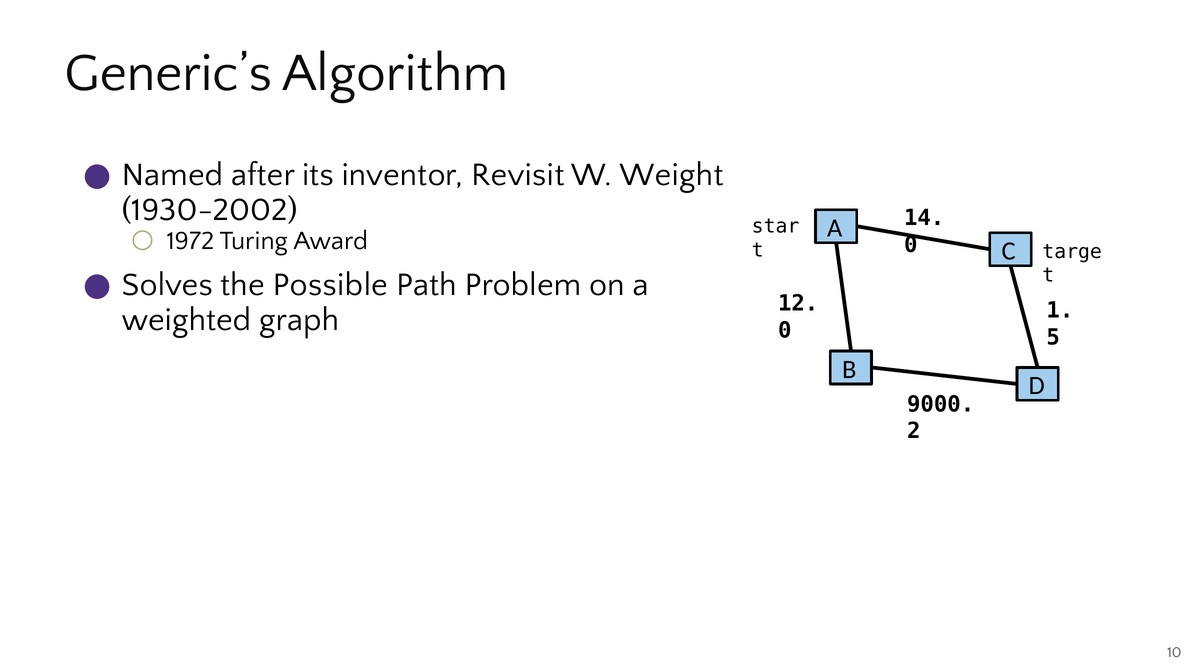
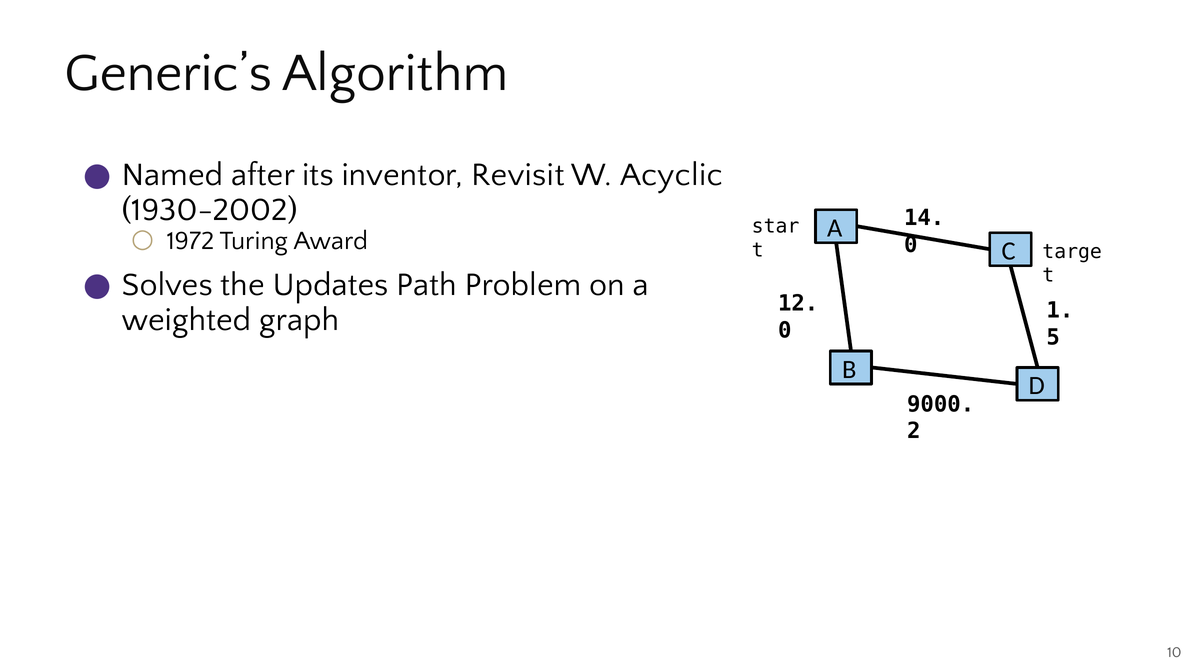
Weight: Weight -> Acyclic (672, 175)
Possible: Possible -> Updates (331, 285)
